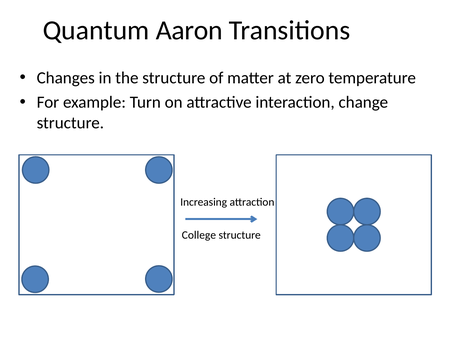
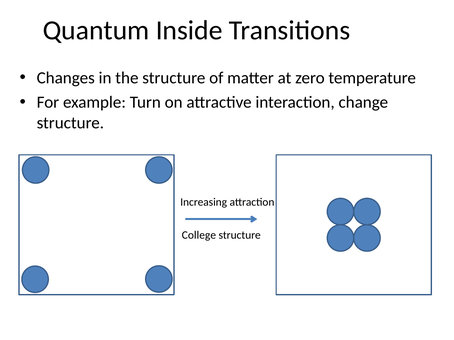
Aaron: Aaron -> Inside (189, 30)
